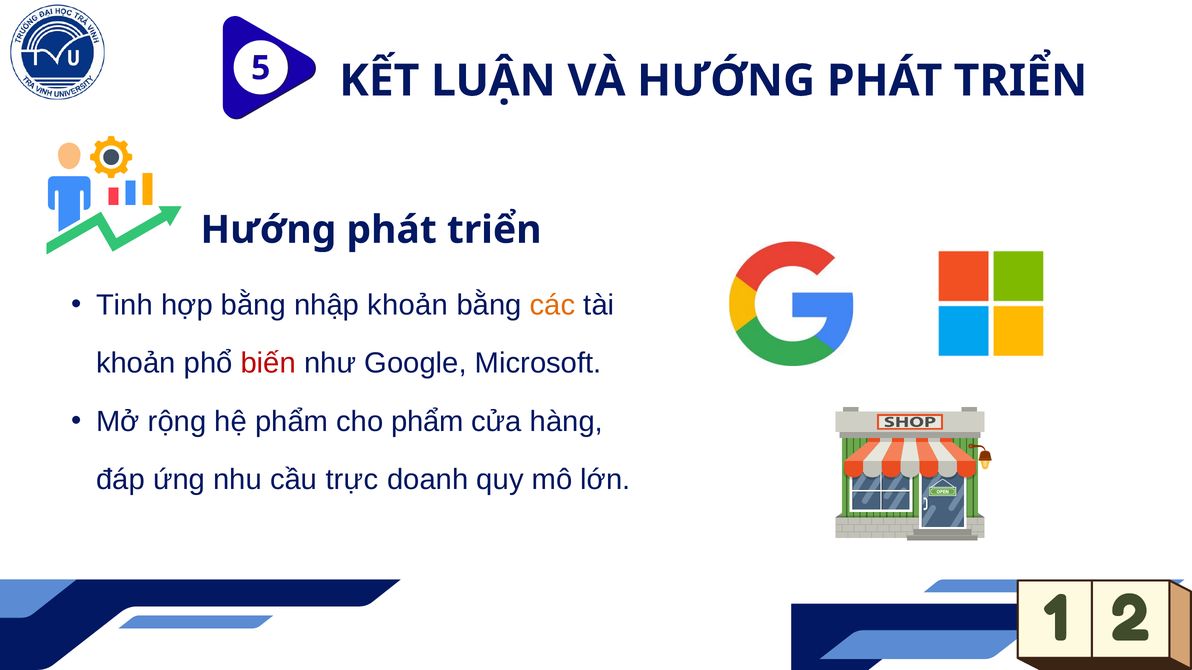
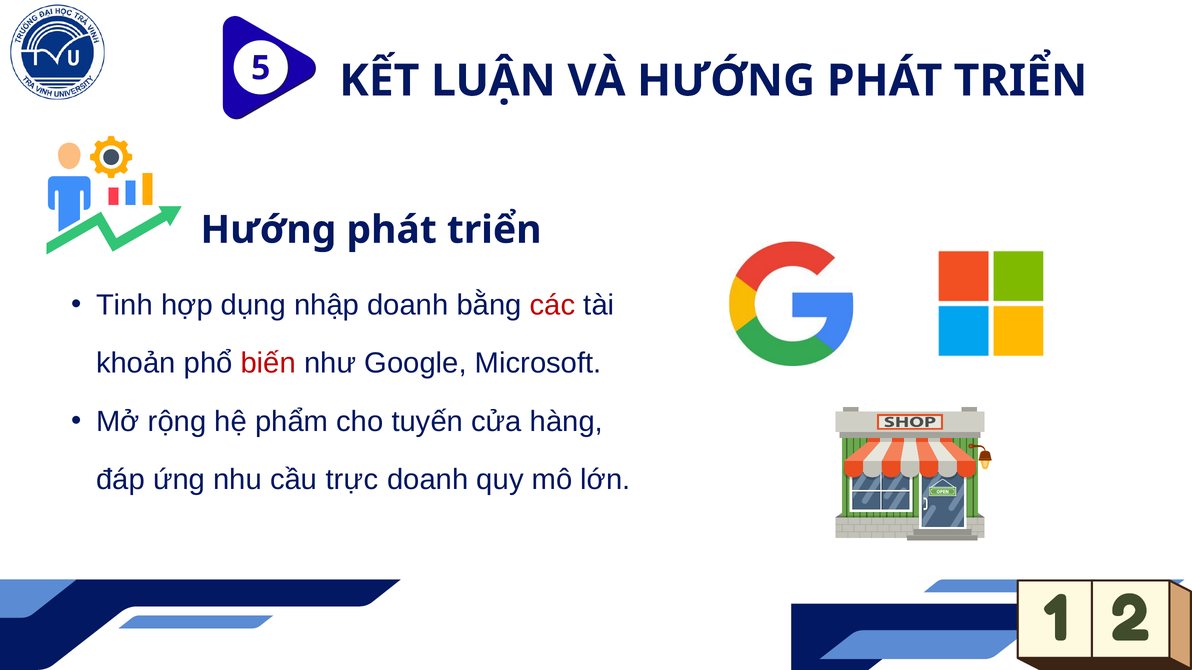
hợp bằng: bằng -> dụng (253, 305)
nhập khoản: khoản -> doanh (408, 305)
các colour: orange -> red (553, 305)
cho phẩm: phẩm -> tuyến (427, 422)
